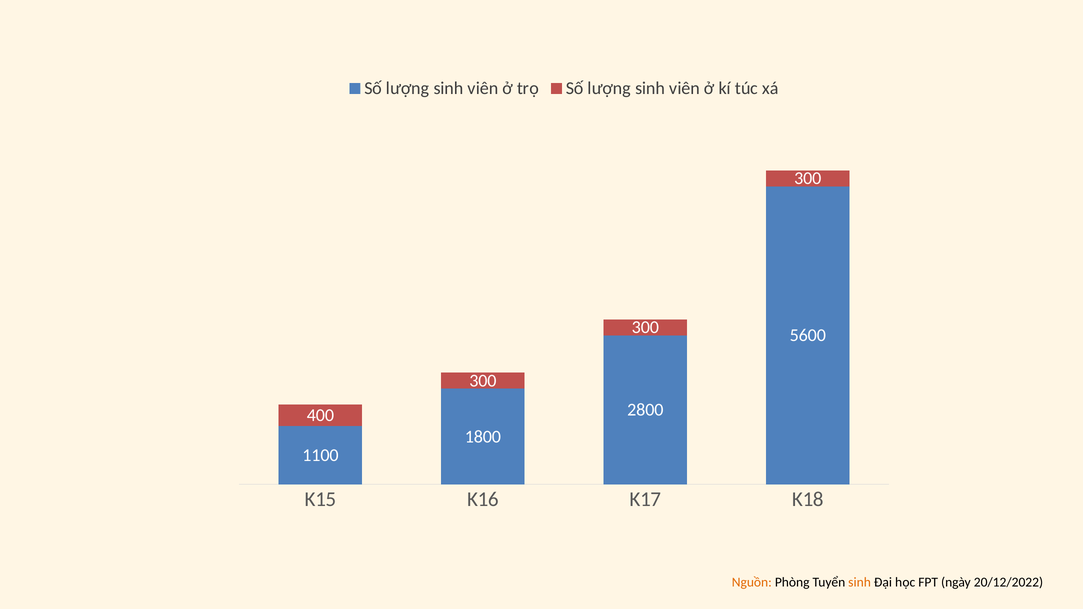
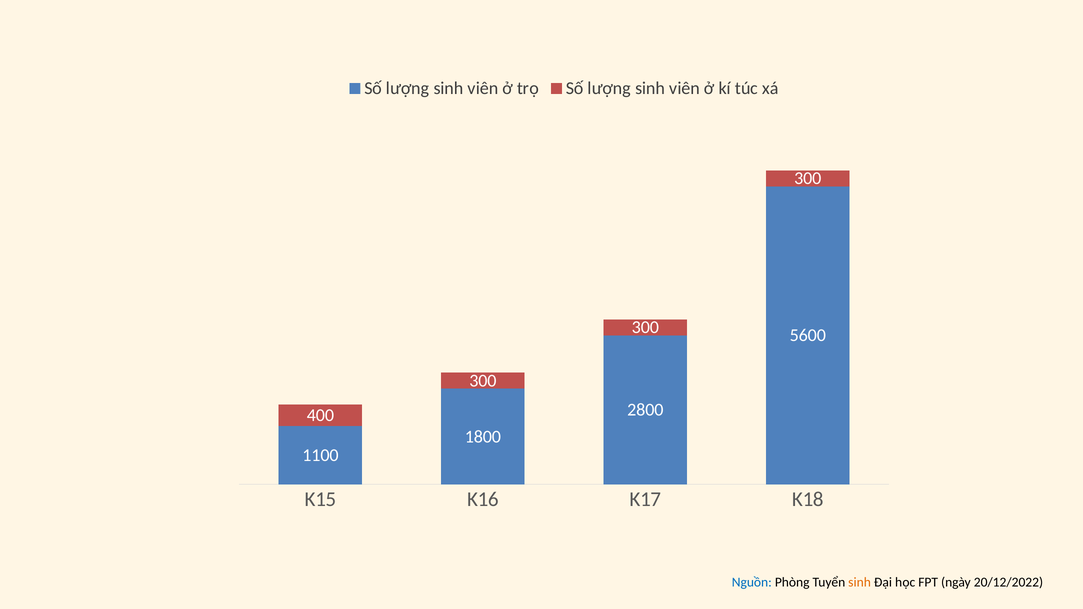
Nguồn colour: orange -> blue (752, 583)
